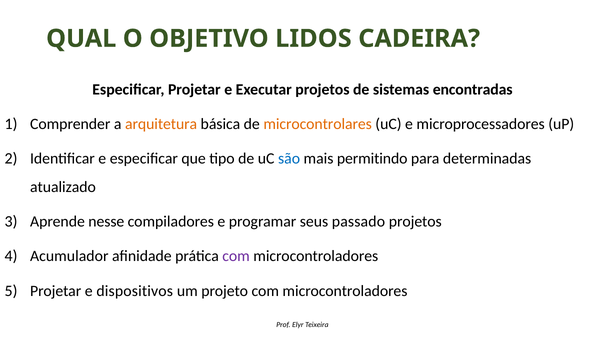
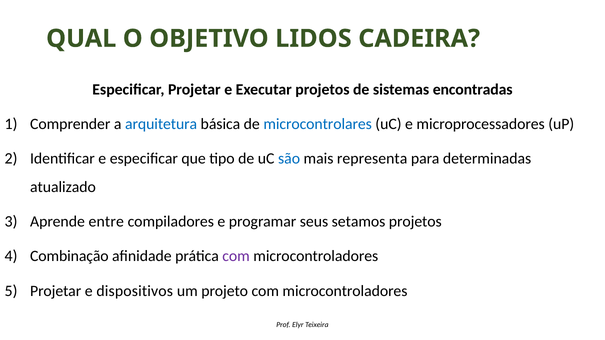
arquitetura colour: orange -> blue (161, 124)
microcontrolares colour: orange -> blue (318, 124)
permitindo: permitindo -> representa (372, 159)
nesse: nesse -> entre (106, 222)
passado: passado -> setamos (359, 222)
Acumulador: Acumulador -> Combinação (69, 257)
